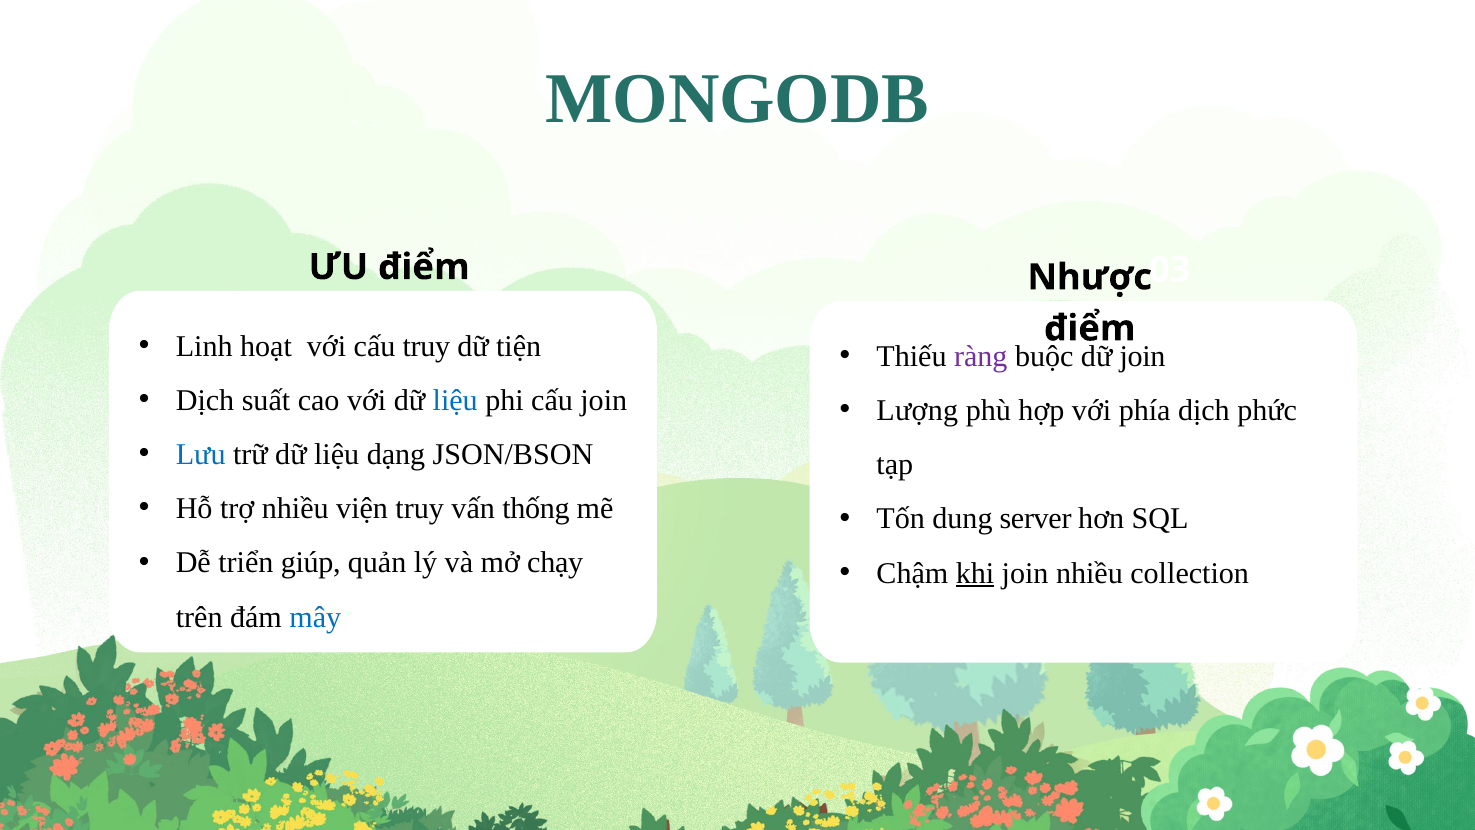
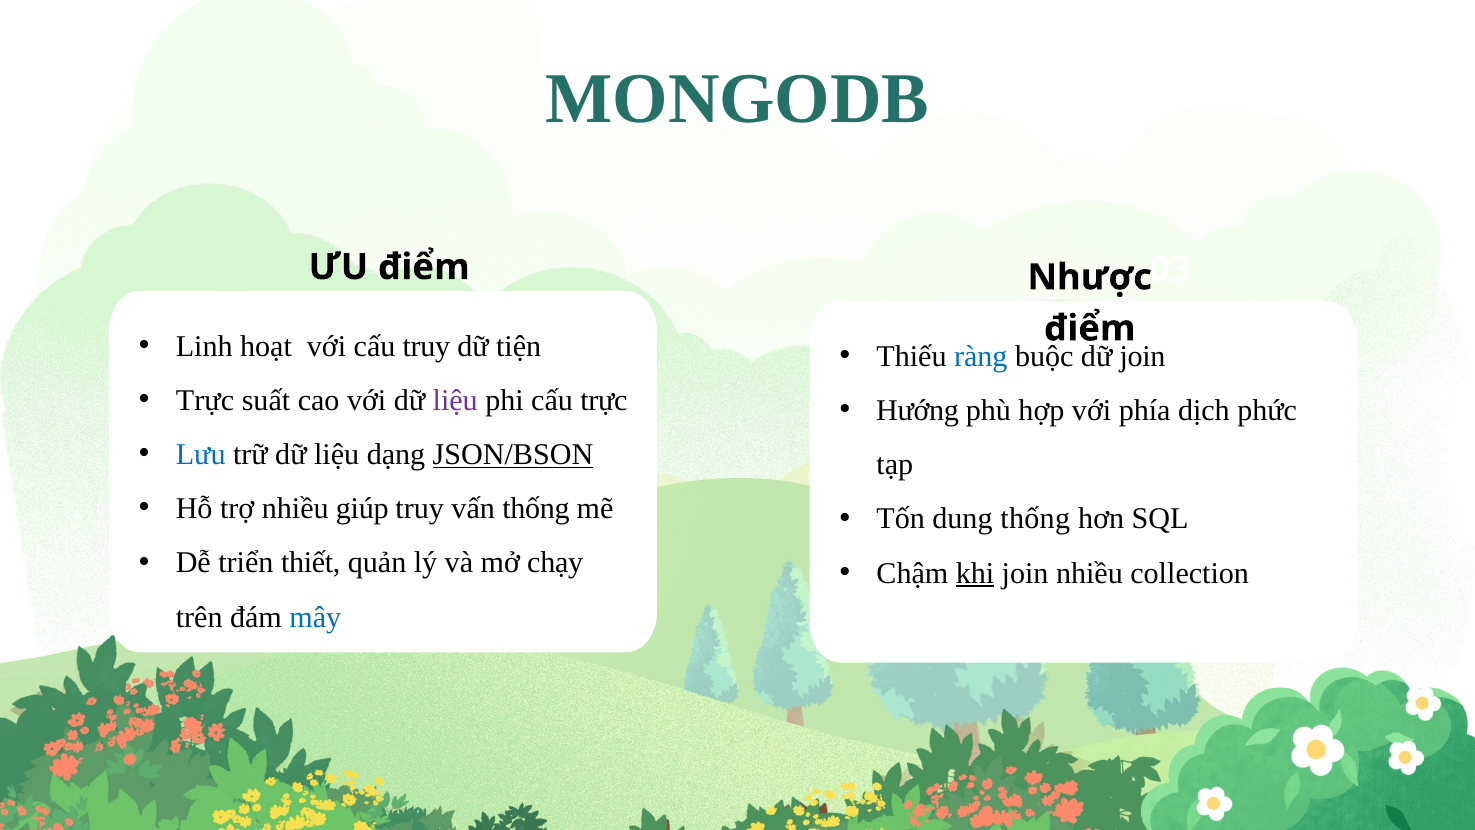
ràng colour: purple -> blue (981, 356)
Dịch: Dịch -> Trực (205, 400)
liệu colour: blue -> purple (455, 400)
cấu join: join -> trực (604, 400)
Lượng: Lượng -> Hướng (918, 410)
JSON/BSON underline: none -> present (513, 454)
viện: viện -> giúp (362, 508)
dung server: server -> thống (1035, 519)
giúp: giúp -> thiết (311, 563)
